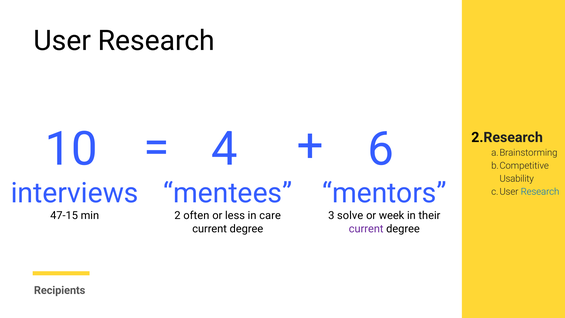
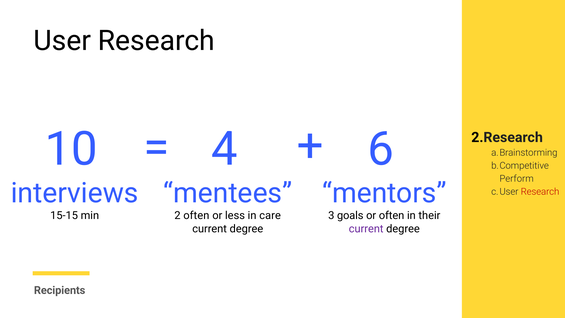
Usability: Usability -> Perform (517, 179)
Research colour: blue -> red (540, 192)
47-15: 47-15 -> 15-15 (64, 215)
solve: solve -> goals (350, 215)
or week: week -> often (392, 215)
